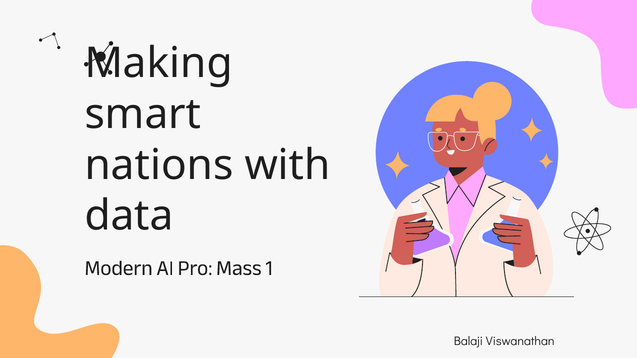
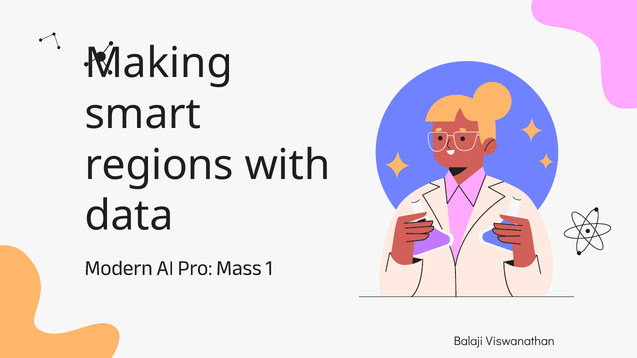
nations: nations -> regions (159, 165)
